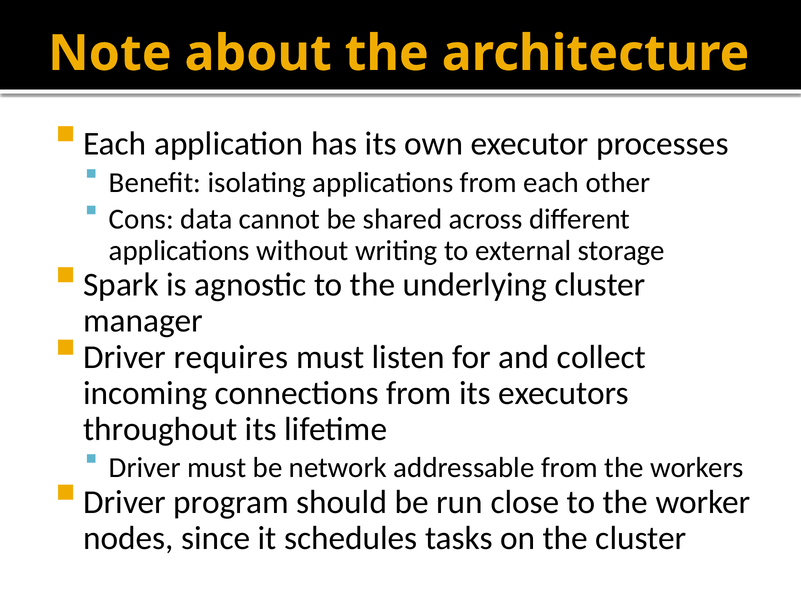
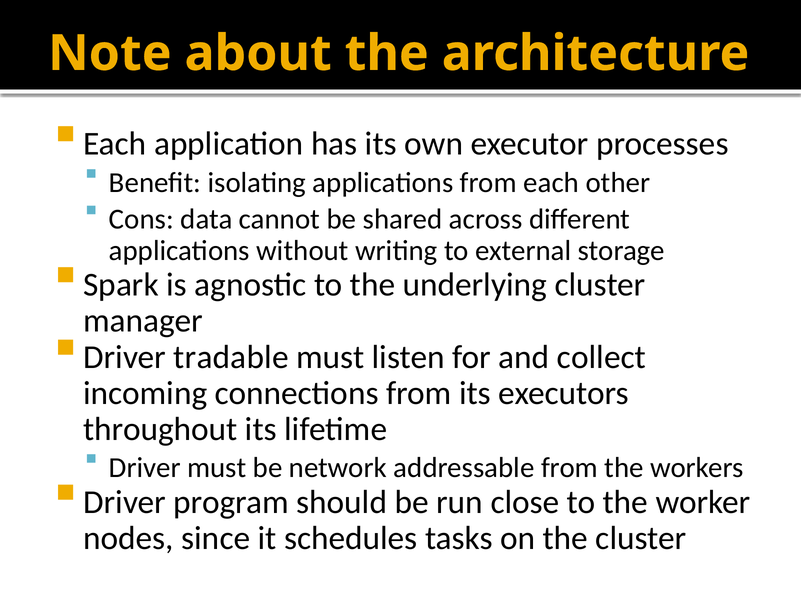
requires: requires -> tradable (231, 357)
